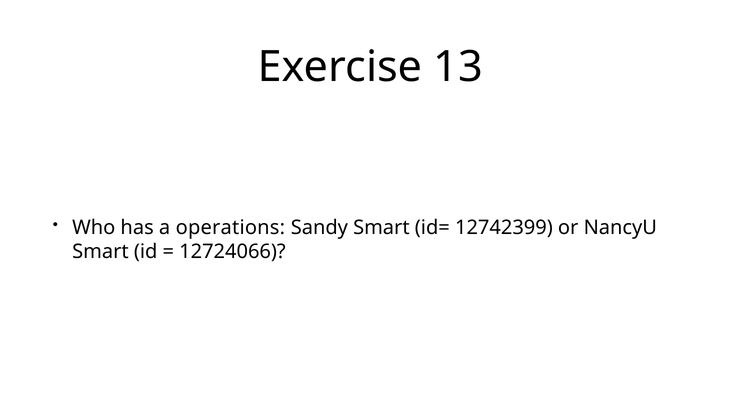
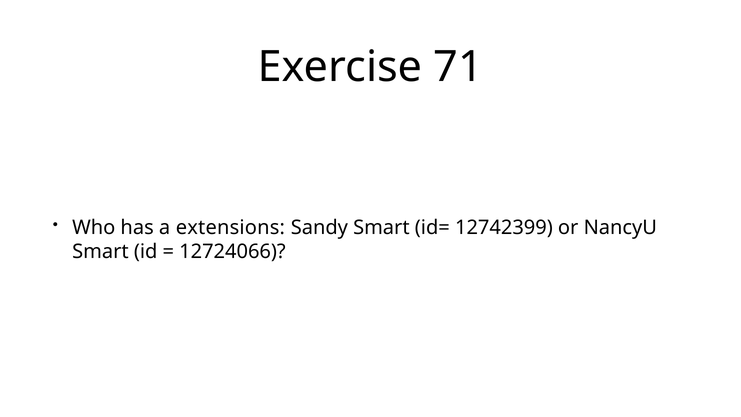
13: 13 -> 71 (458, 67)
operations: operations -> extensions (230, 228)
